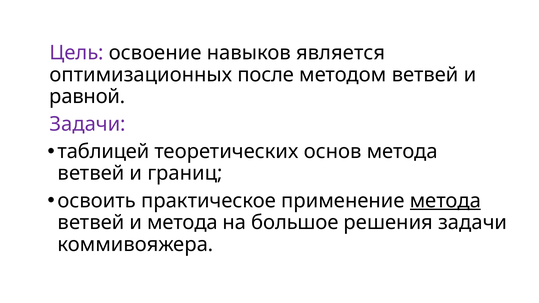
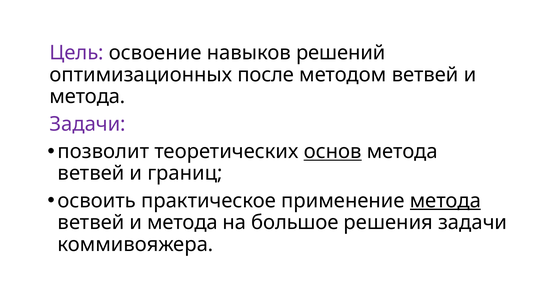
является: является -> решений (341, 53)
равной: равной -> метода (87, 97)
таблицей: таблицей -> позволит (103, 152)
основ underline: none -> present (333, 152)
